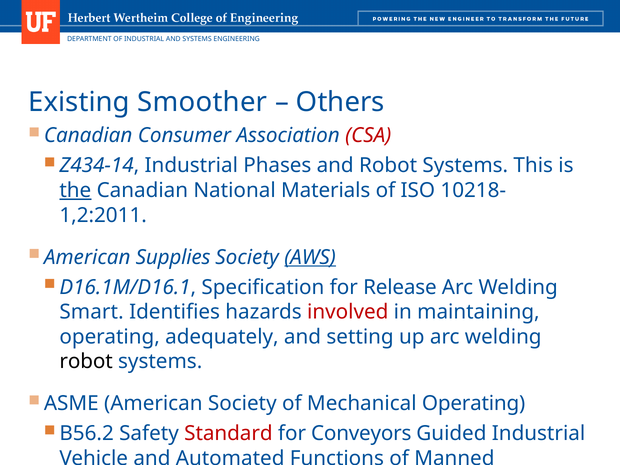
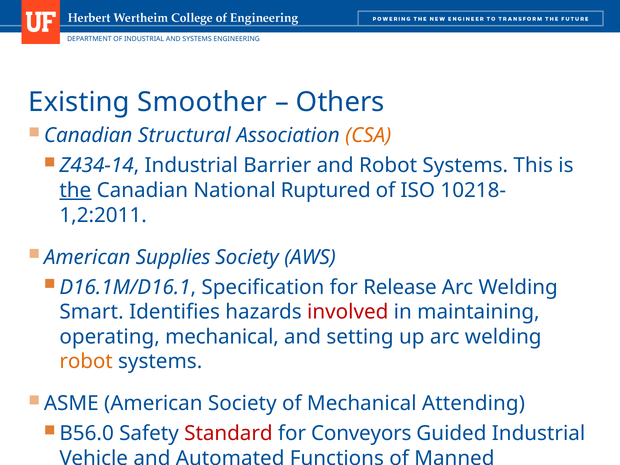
Consumer: Consumer -> Structural (184, 136)
CSA colour: red -> orange (368, 136)
Phases: Phases -> Barrier (277, 166)
Materials: Materials -> Ruptured (326, 190)
AWS underline: present -> none (310, 257)
operating adequately: adequately -> mechanical (222, 337)
robot colour: black -> orange (86, 362)
Mechanical Operating: Operating -> Attending (473, 404)
B56.2: B56.2 -> B56.0 (87, 434)
